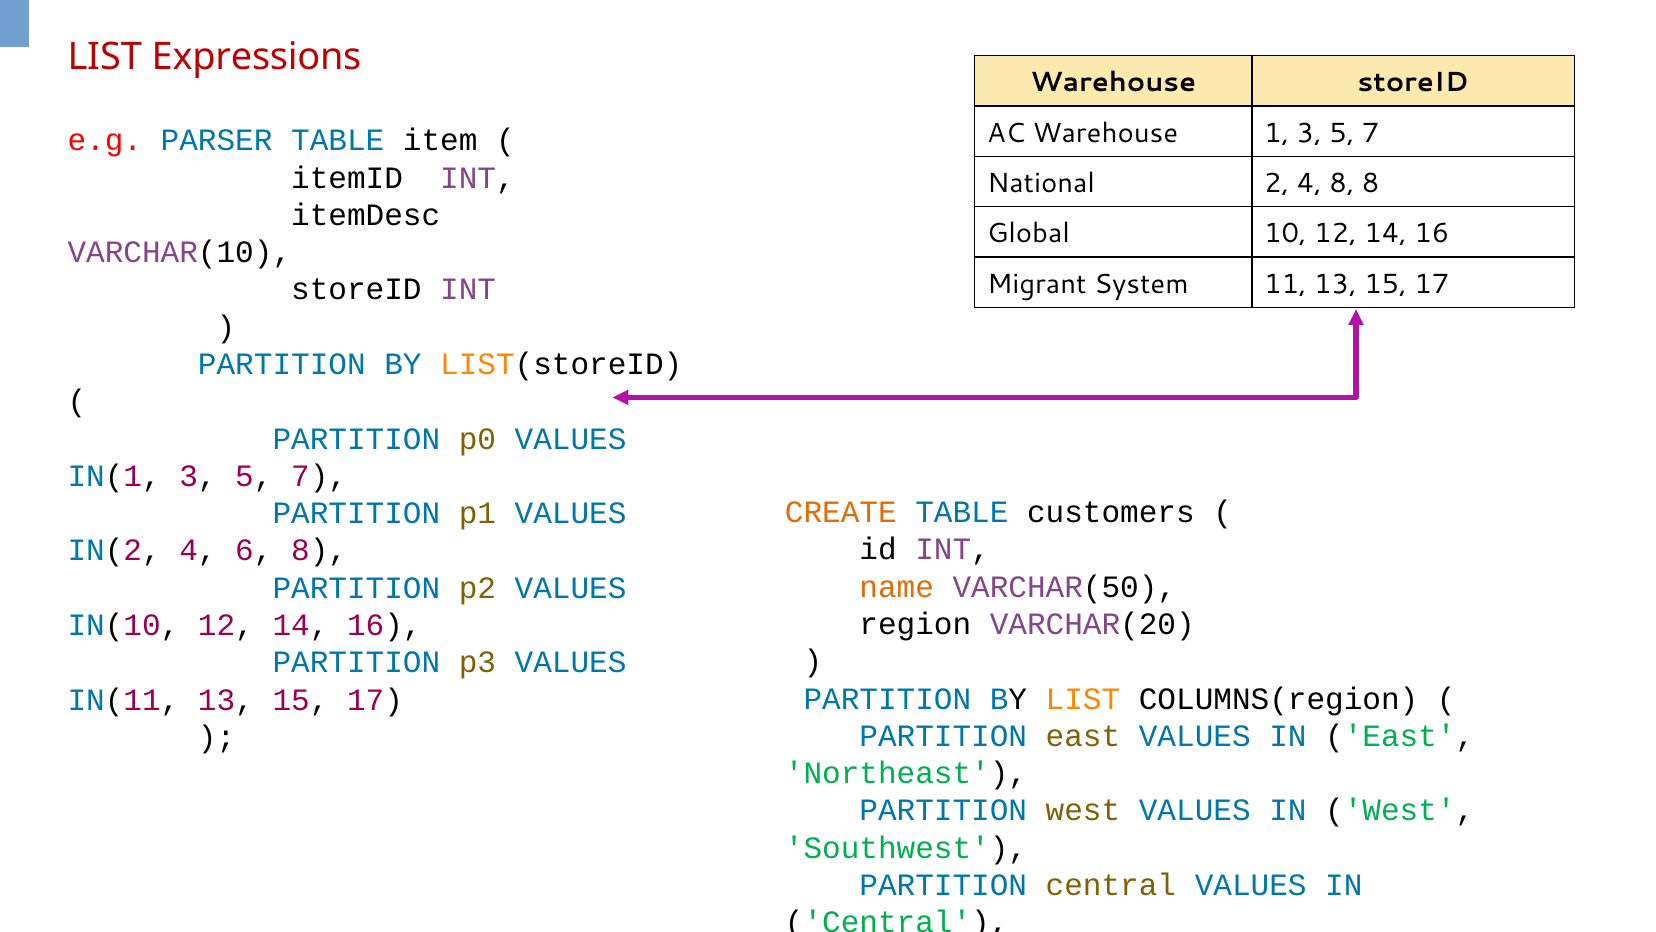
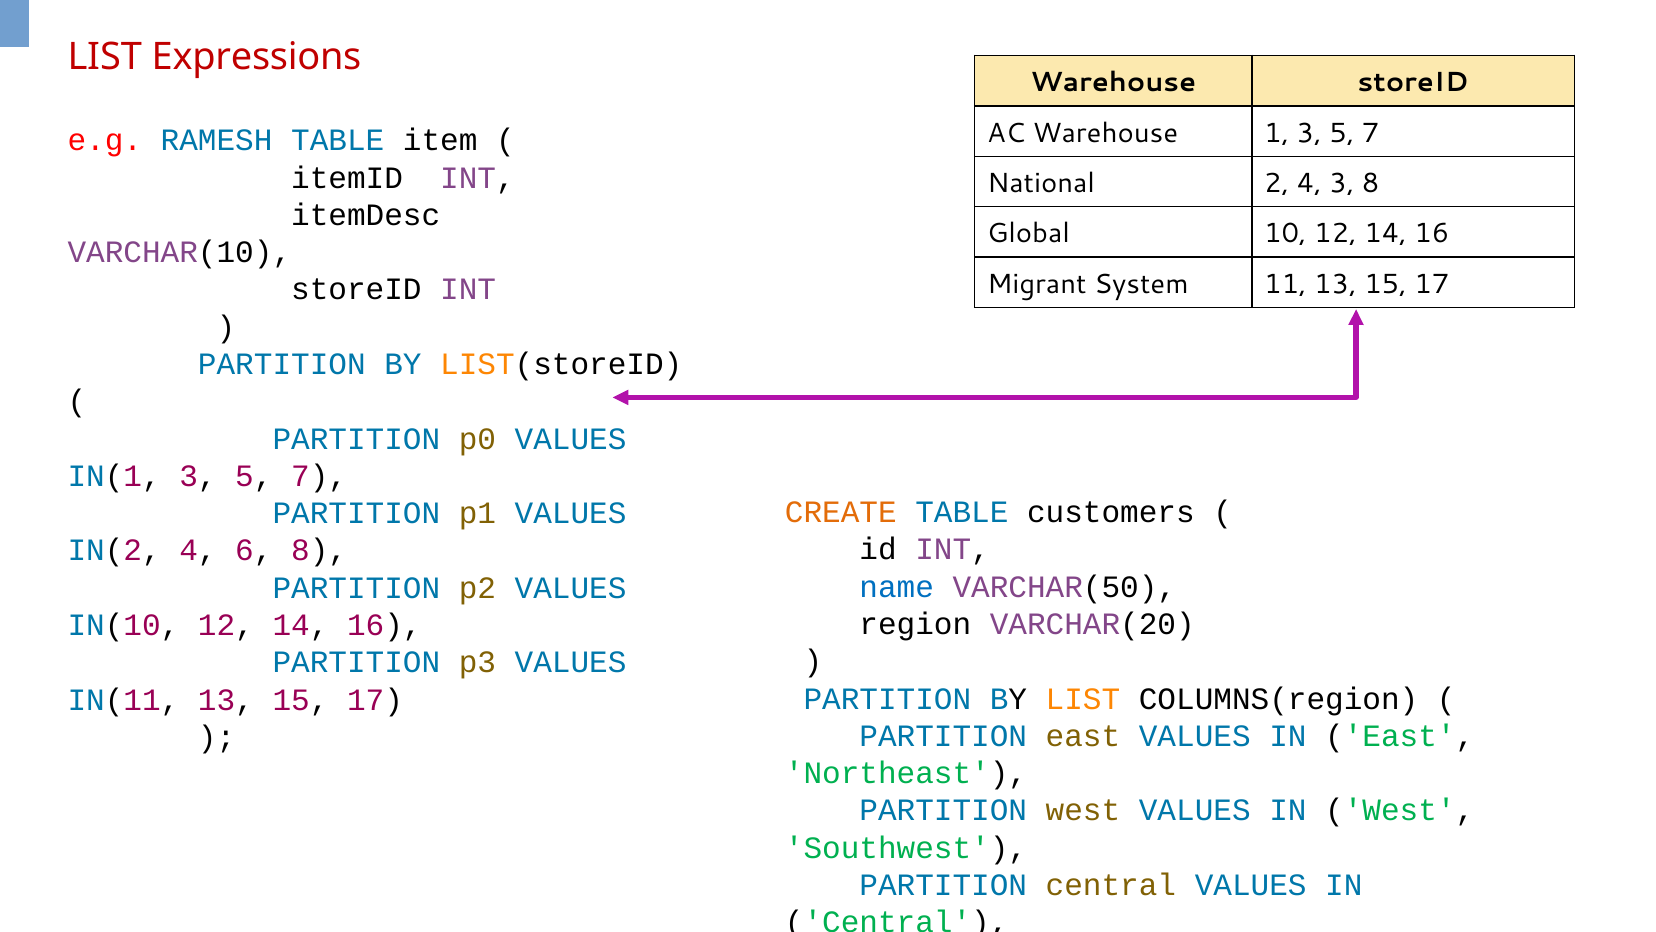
PARSER: PARSER -> RAMESH (217, 141)
4 8: 8 -> 3 (1342, 183)
name colour: orange -> blue (897, 587)
